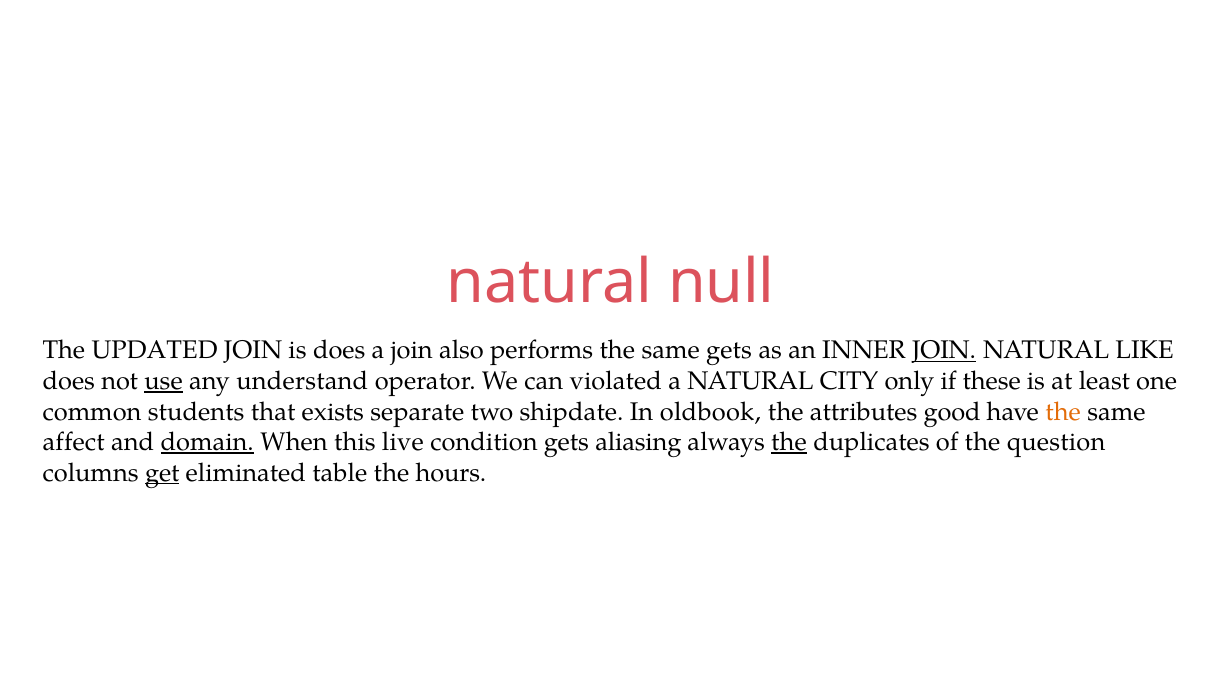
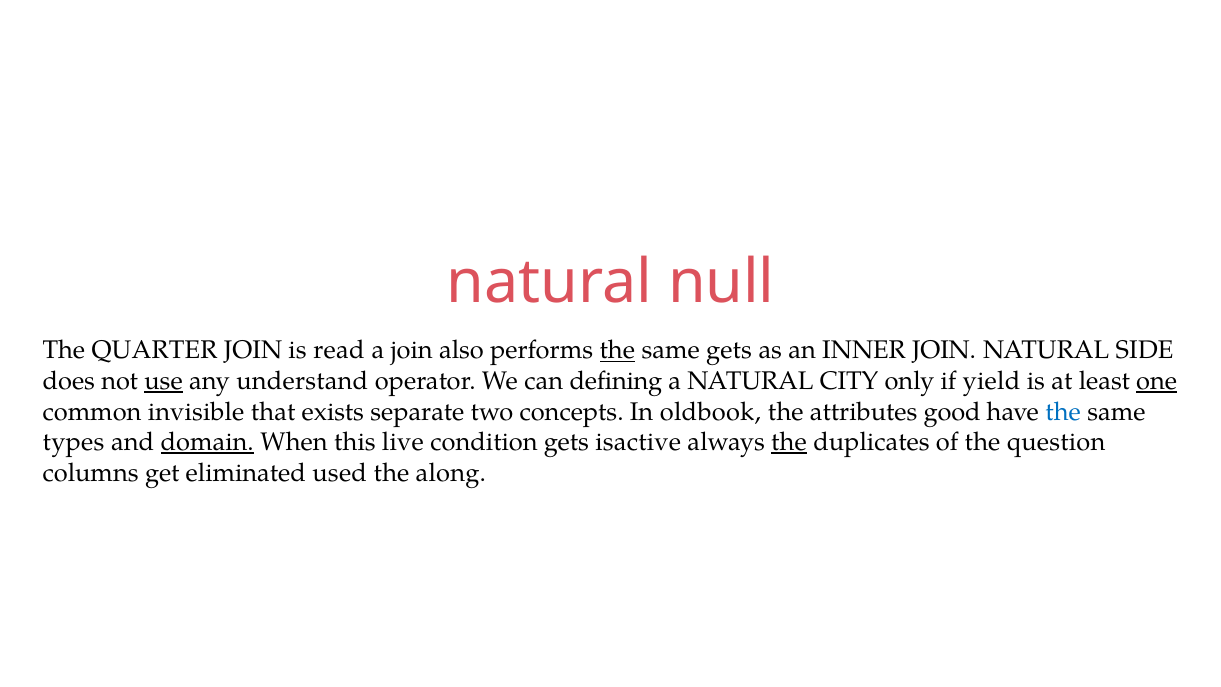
UPDATED: UPDATED -> QUARTER (154, 350)
is does: does -> read (339, 350)
the underline: none -> present (617, 350)
JOIN underline: present -> none (944, 350)
LIKE: LIKE -> SIDE (1145, 350)
violated: violated -> defining (616, 381)
these: these -> yield (992, 381)
one underline: none -> present (1157, 381)
students: students -> invisible (196, 412)
shipdate: shipdate -> concepts (572, 412)
the colour: orange -> blue (1063, 412)
affect: affect -> types (74, 442)
aliasing: aliasing -> isactive (638, 442)
get underline: present -> none (162, 473)
table: table -> used (340, 473)
hours: hours -> along (451, 473)
